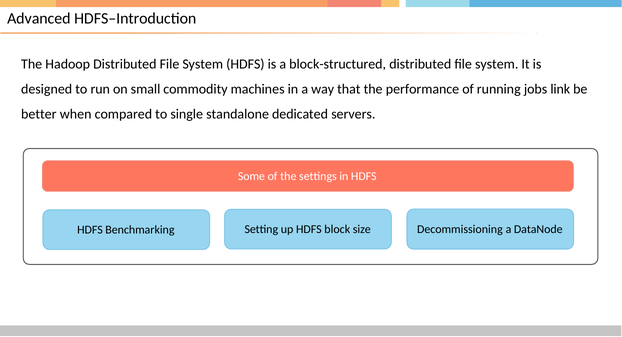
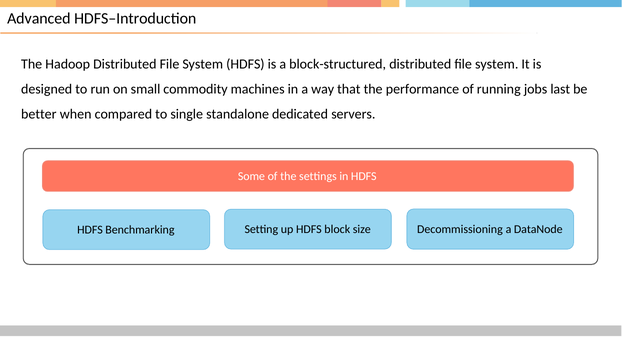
link: link -> last (560, 89)
